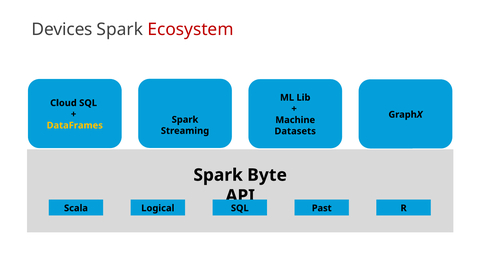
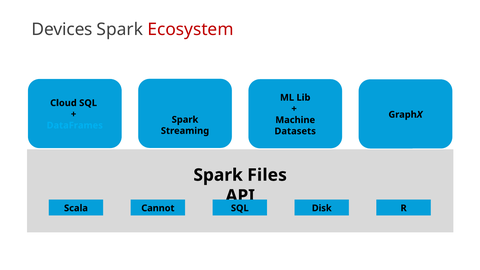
DataFrames colour: yellow -> light blue (75, 125)
Byte: Byte -> Files (267, 175)
Logical: Logical -> Cannot (158, 208)
Past: Past -> Disk (322, 208)
